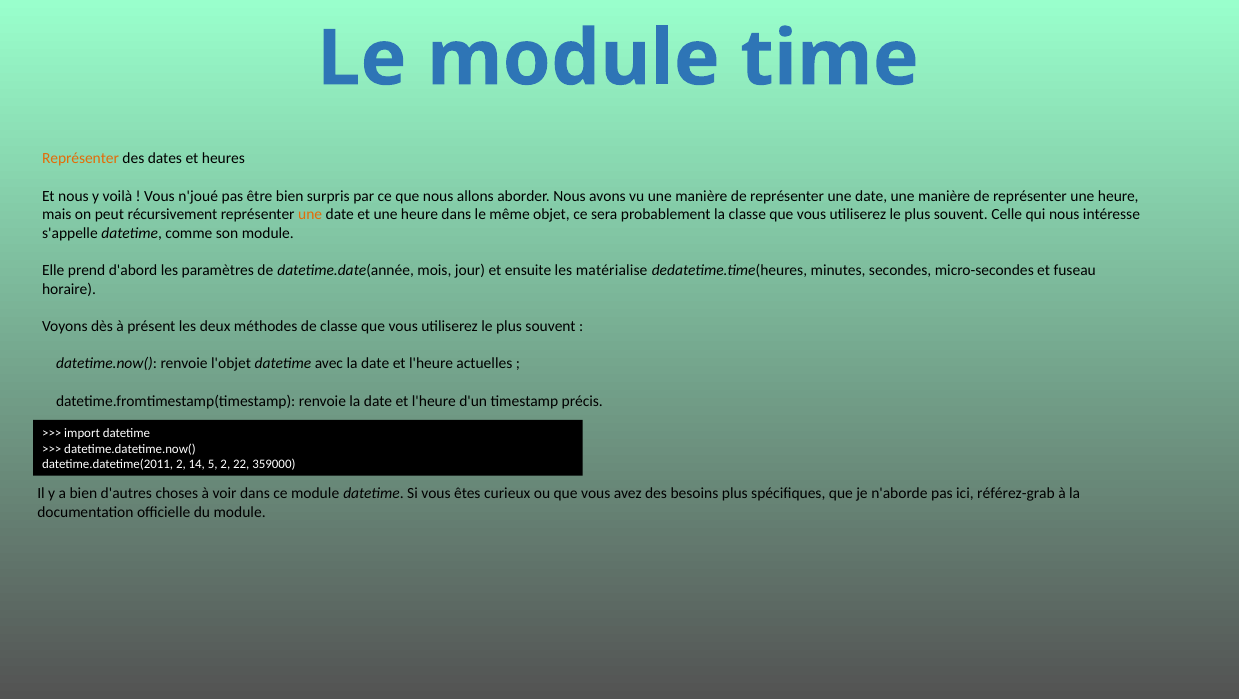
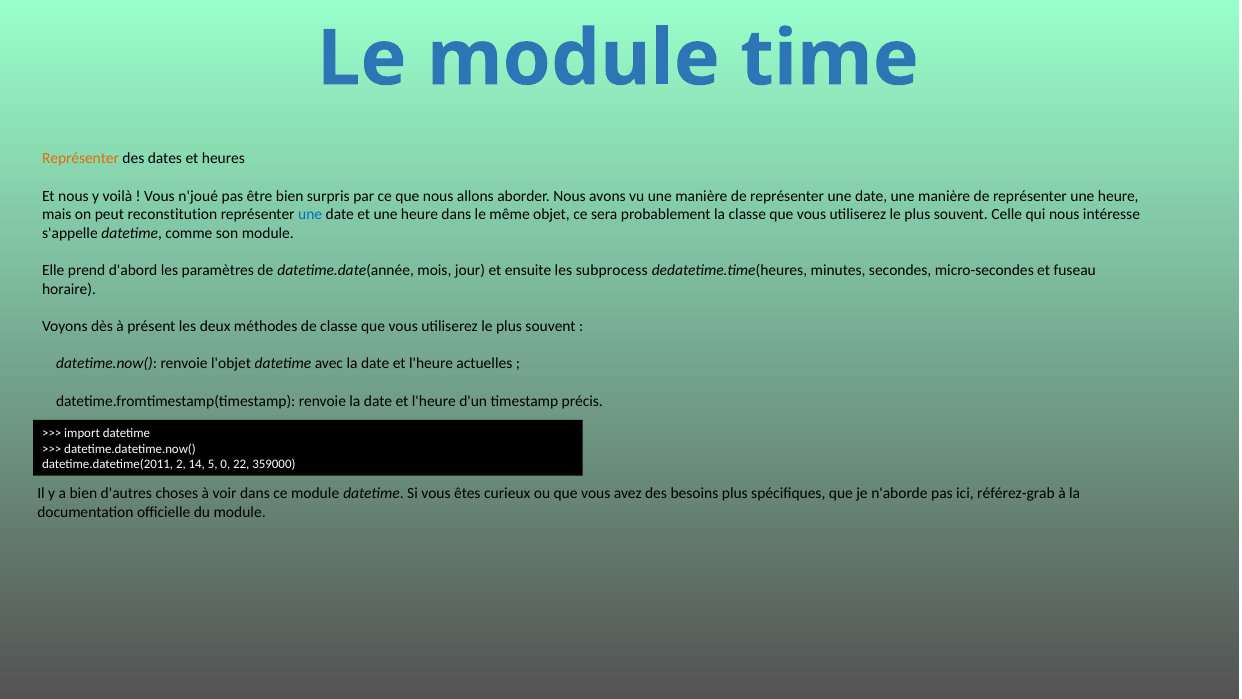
récursivement: récursivement -> reconstitution (172, 215)
une colour: orange -> blue (310, 215)
matérialise: matérialise -> subprocess (612, 270)
5 2: 2 -> 0 (225, 464)
